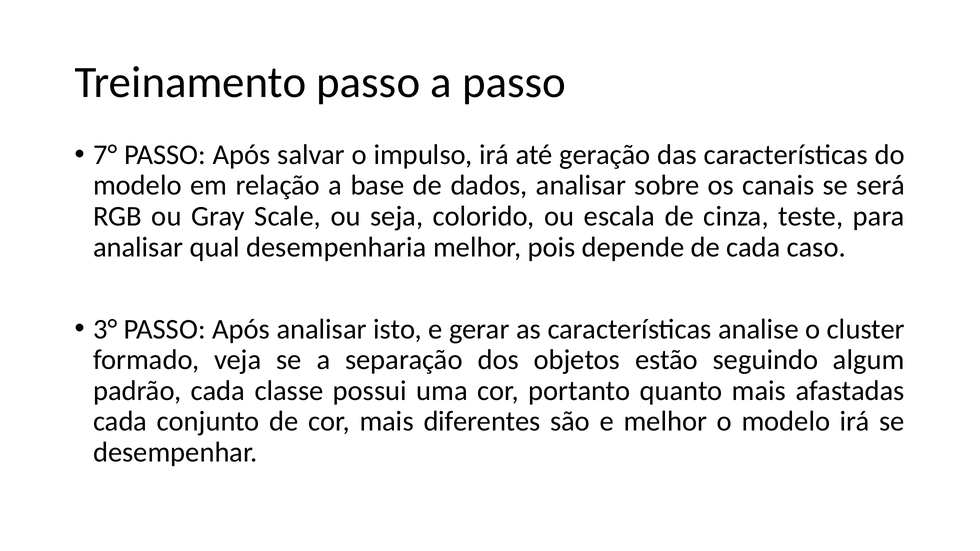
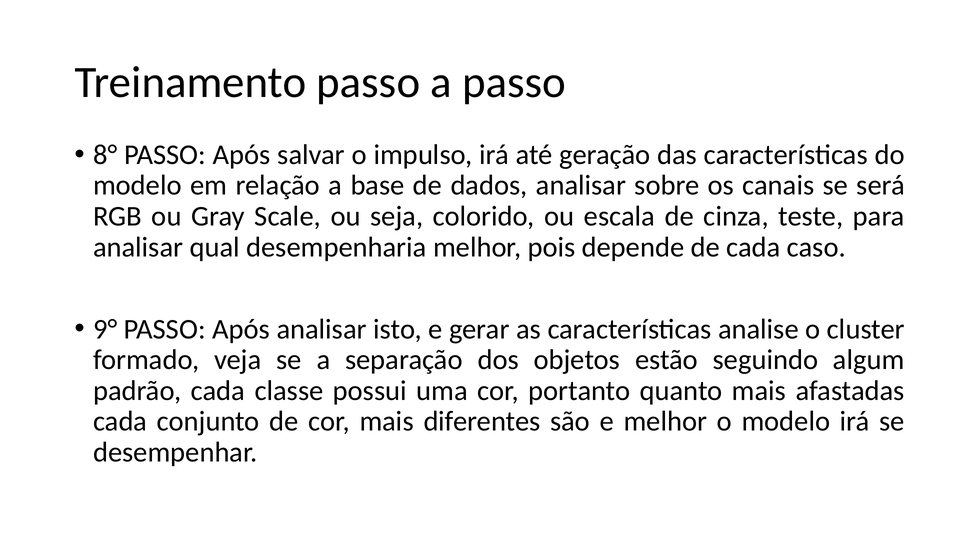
7°: 7° -> 8° (105, 155)
3°: 3° -> 9° (105, 329)
